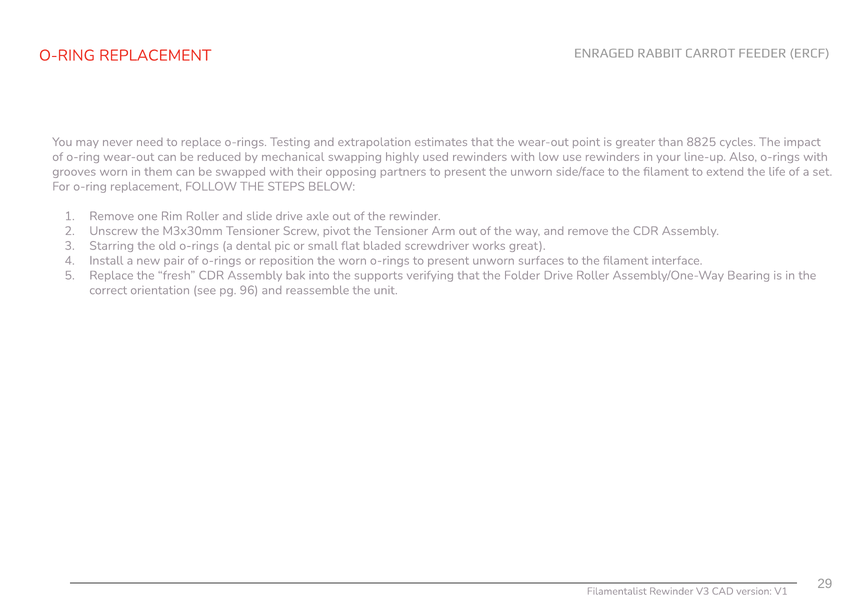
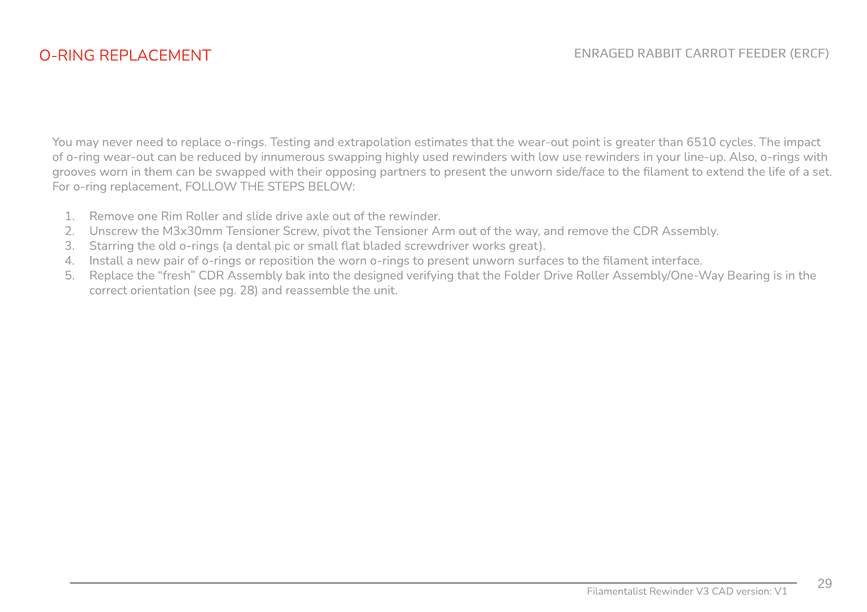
8825: 8825 -> 6510 (701, 142)
mechanical: mechanical -> innumerous (293, 157)
supports: supports -> designed (379, 276)
96: 96 -> 28 (249, 290)
